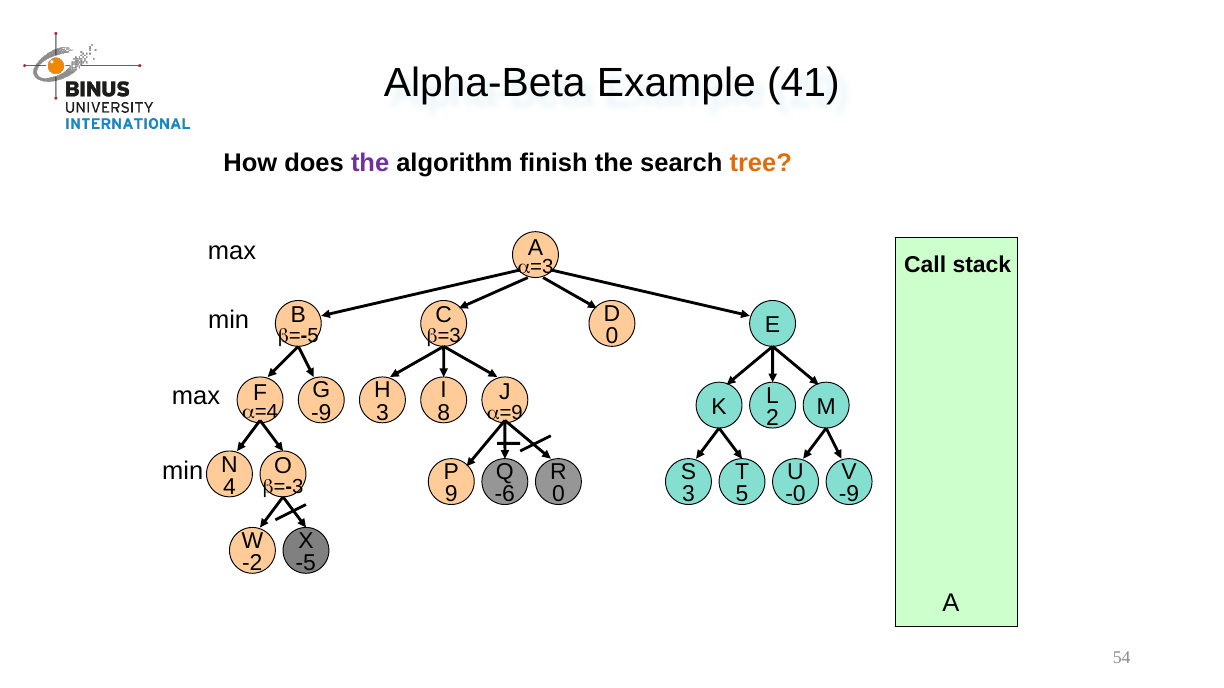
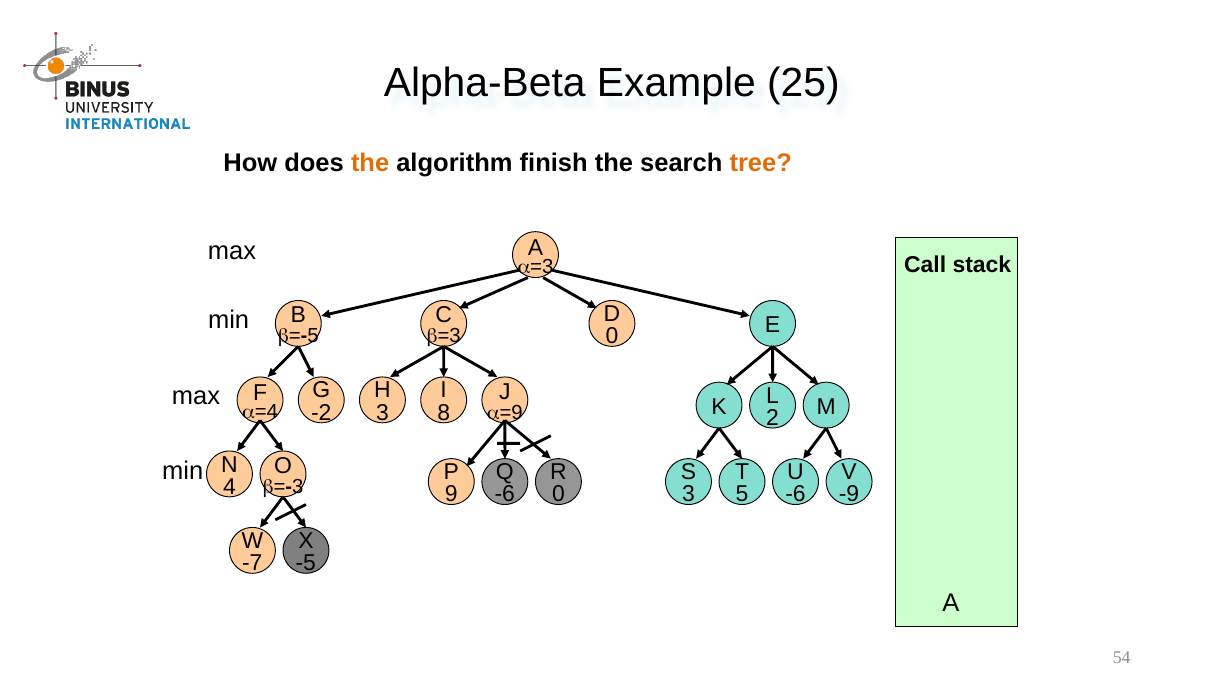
41: 41 -> 25 (803, 83)
the colour: purple -> orange (370, 164)
-9: -9 -> -2 (321, 413)
-0: -0 -> -6 (795, 495)
-2: -2 -> -7 (252, 564)
